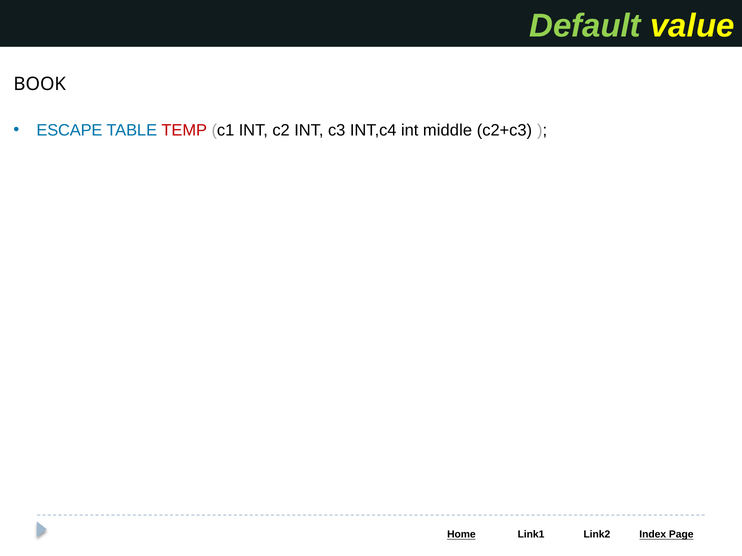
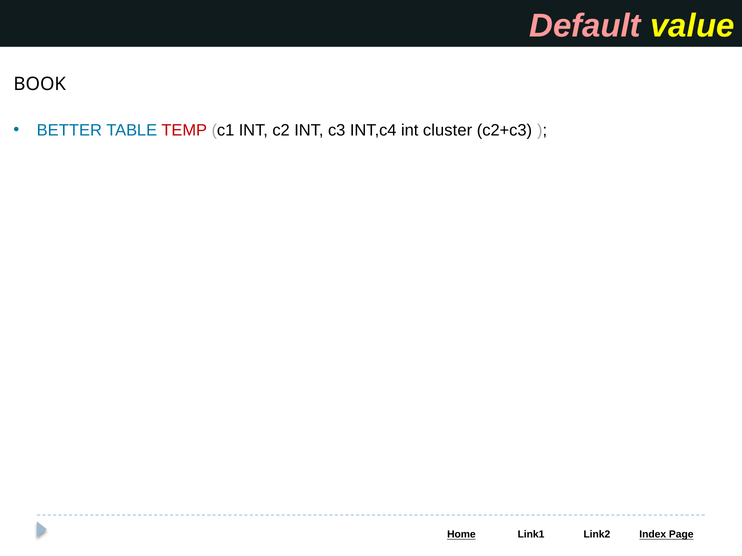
Default colour: light green -> pink (585, 26)
ESCAPE: ESCAPE -> BETTER (69, 131)
middle: middle -> cluster (448, 131)
